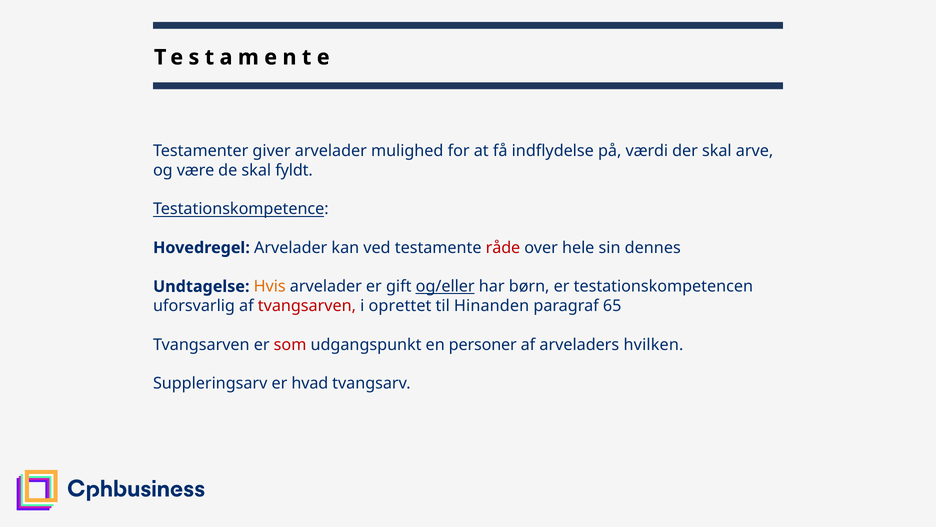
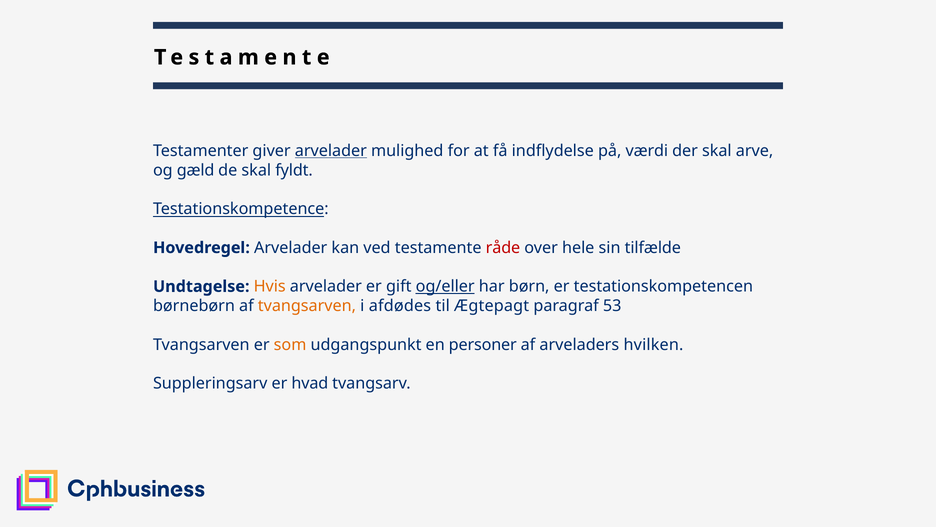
arvelader underline: none -> present (331, 151)
være: være -> gæld (196, 170)
dennes: dennes -> tilfælde (653, 248)
uforsvarlig: uforsvarlig -> børnebørn (194, 306)
tvangsarven colour: red -> orange (307, 306)
oprettet: oprettet -> afdødes (400, 306)
Hinanden: Hinanden -> Ægtepagt (492, 306)
65: 65 -> 53 (612, 306)
som colour: red -> orange (290, 344)
